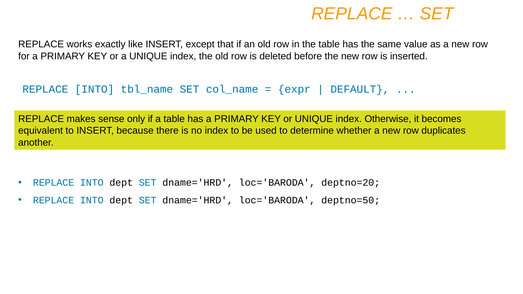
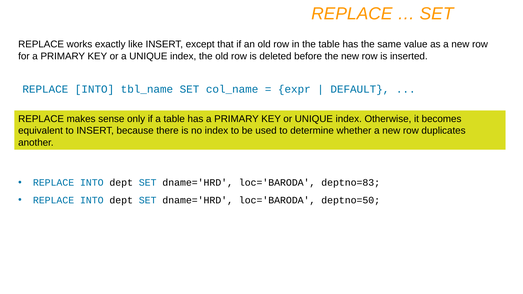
deptno=20: deptno=20 -> deptno=83 (351, 183)
